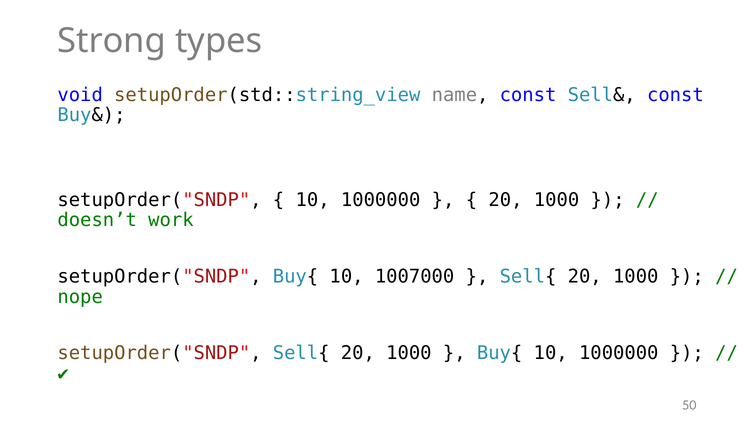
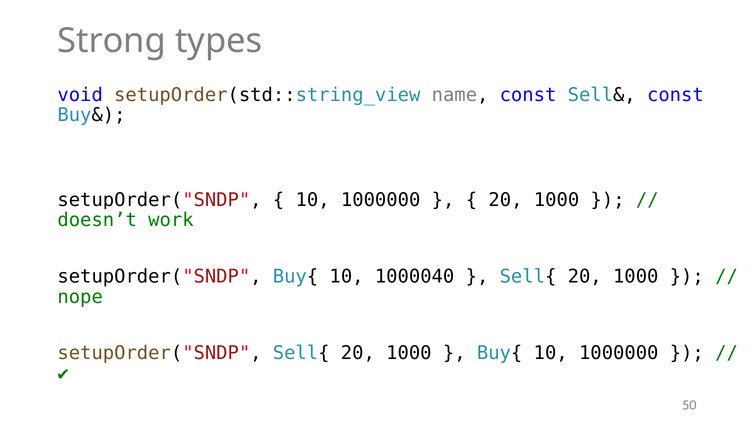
1007000: 1007000 -> 1000040 (415, 277)
